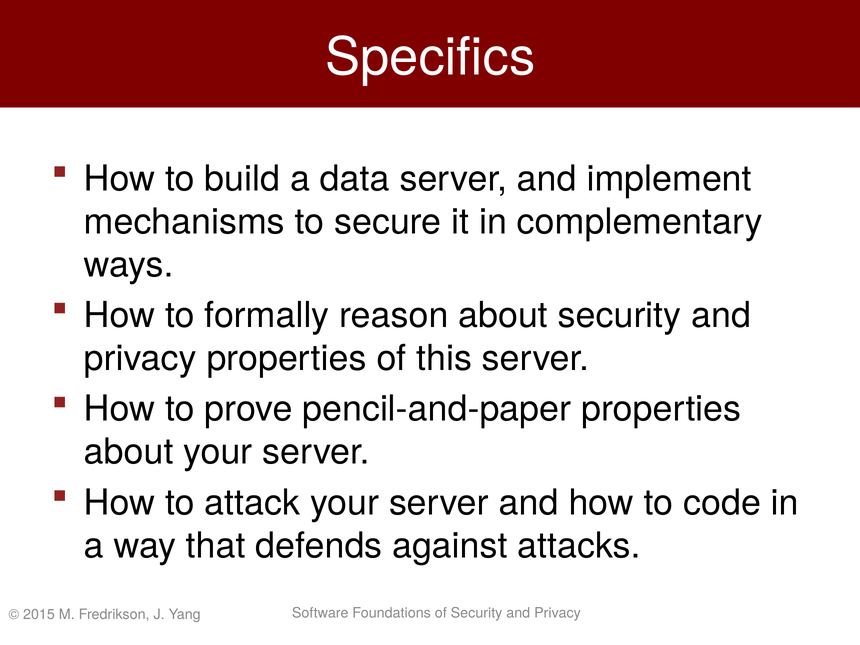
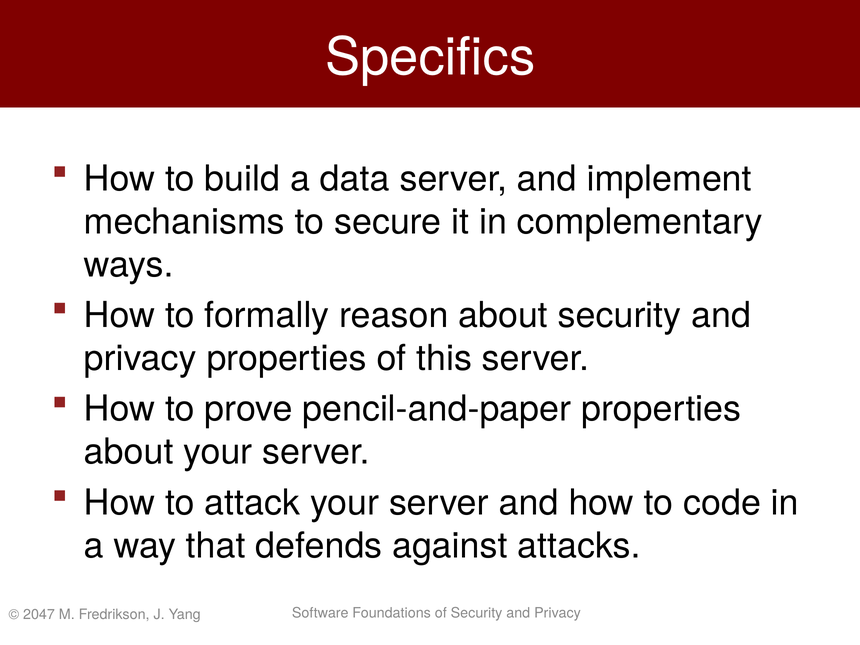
2015: 2015 -> 2047 (39, 614)
